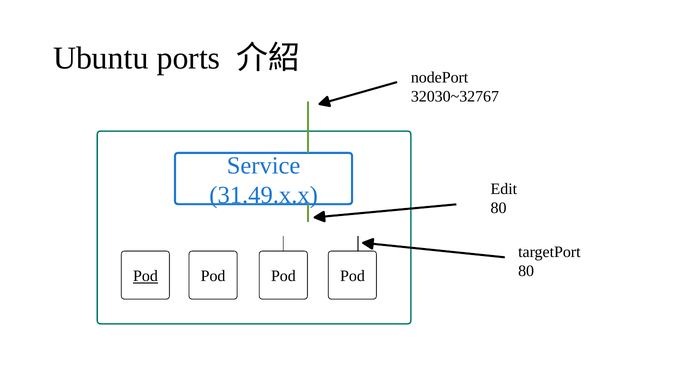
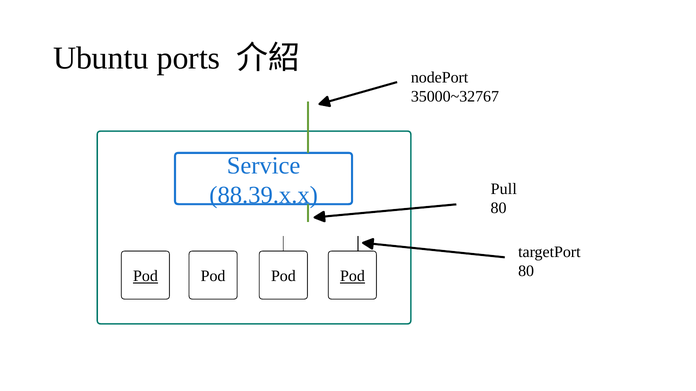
32030~32767: 32030~32767 -> 35000~32767 (455, 97)
Edit: Edit -> Pull (504, 189)
31.49.x.x: 31.49.x.x -> 88.39.x.x (264, 195)
Pod underline: none -> present (352, 277)
